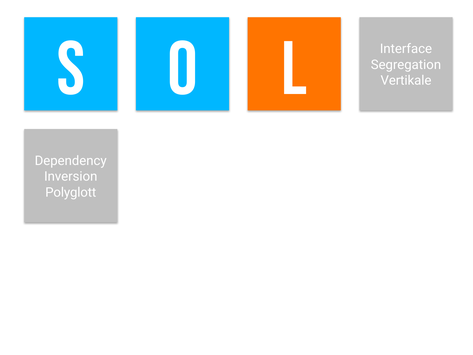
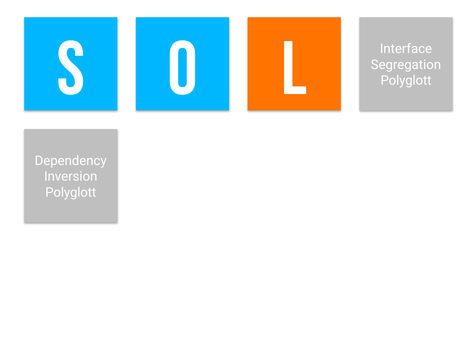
Vertikale: Vertikale -> Polyglott (406, 80)
